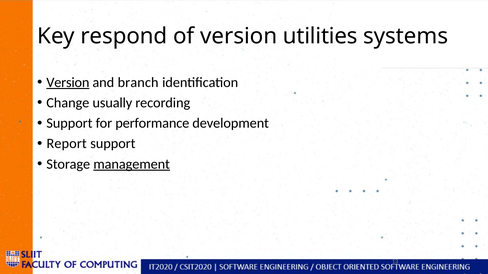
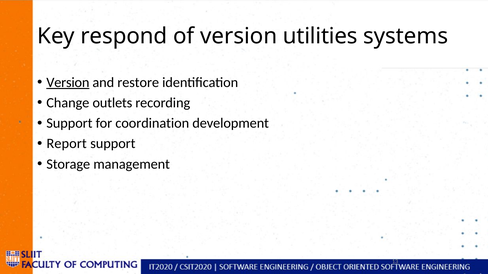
branch: branch -> restore (138, 83)
usually: usually -> outlets (112, 103)
performance: performance -> coordination (152, 123)
management underline: present -> none (132, 164)
